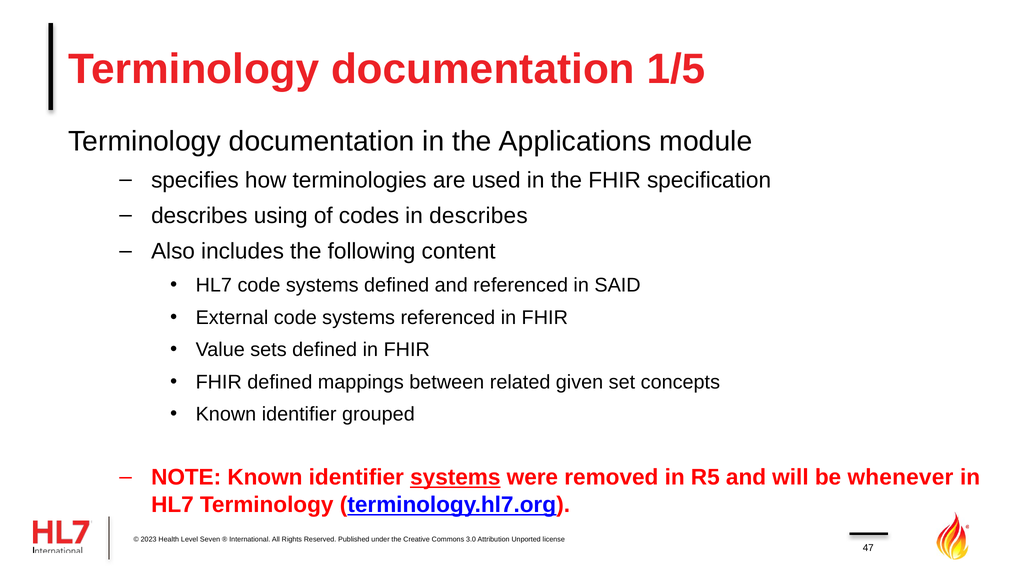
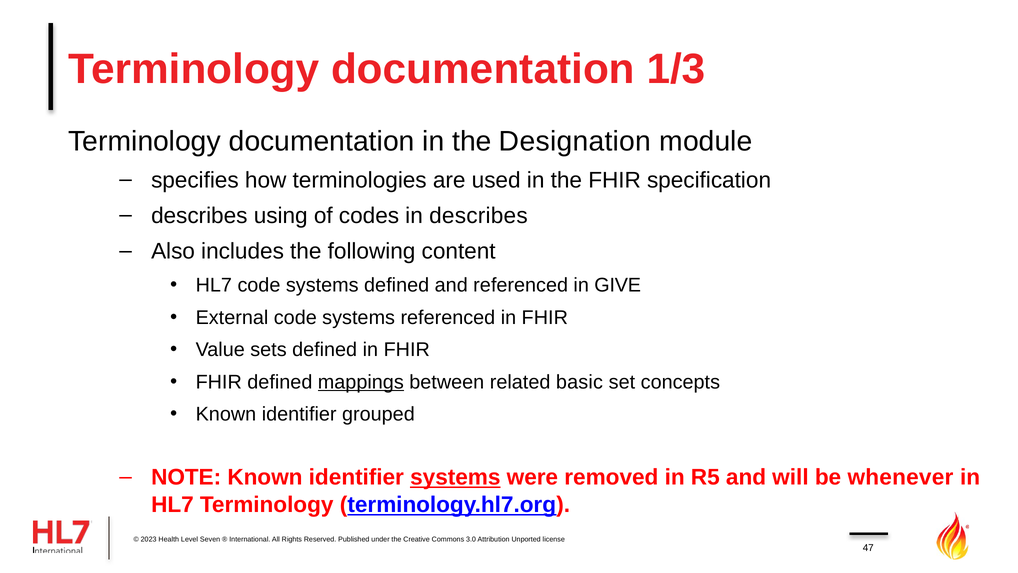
1/5: 1/5 -> 1/3 (676, 69)
Applications: Applications -> Designation (575, 141)
SAID: SAID -> GIVE (618, 285)
mappings underline: none -> present (361, 382)
given: given -> basic (579, 382)
